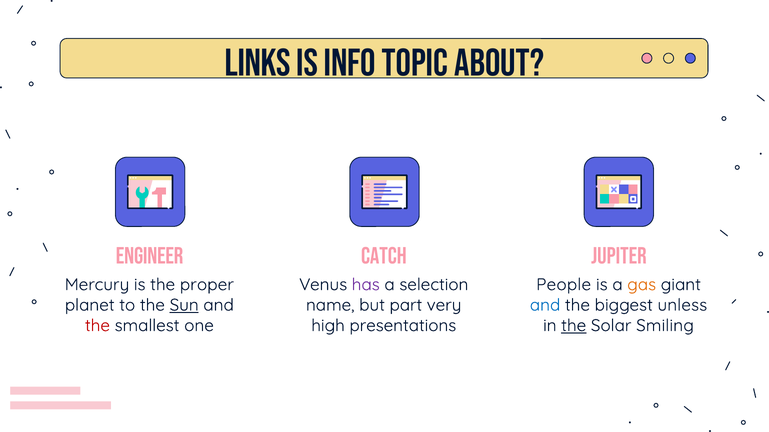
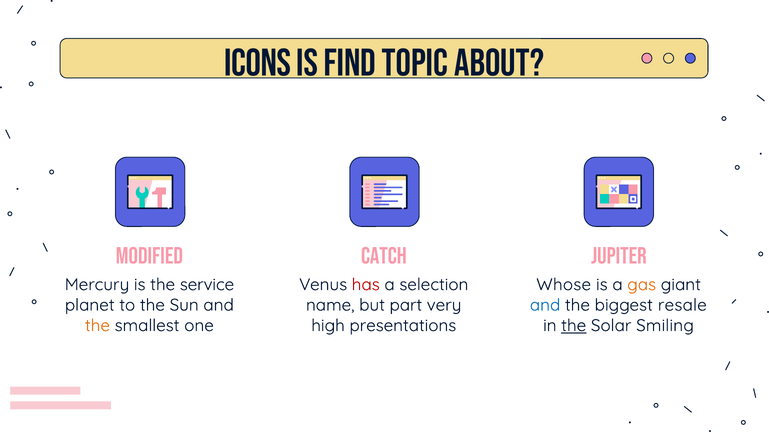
LINKS: LINKS -> ICONS (258, 63)
INFO: INFO -> FIND (350, 63)
ENGINEER: ENGINEER -> MODIFIED (149, 256)
proper: proper -> service (207, 285)
has colour: purple -> red (366, 285)
People: People -> Whose (564, 285)
Sun underline: present -> none (184, 305)
unless: unless -> resale (682, 305)
the colour: red -> orange (97, 326)
